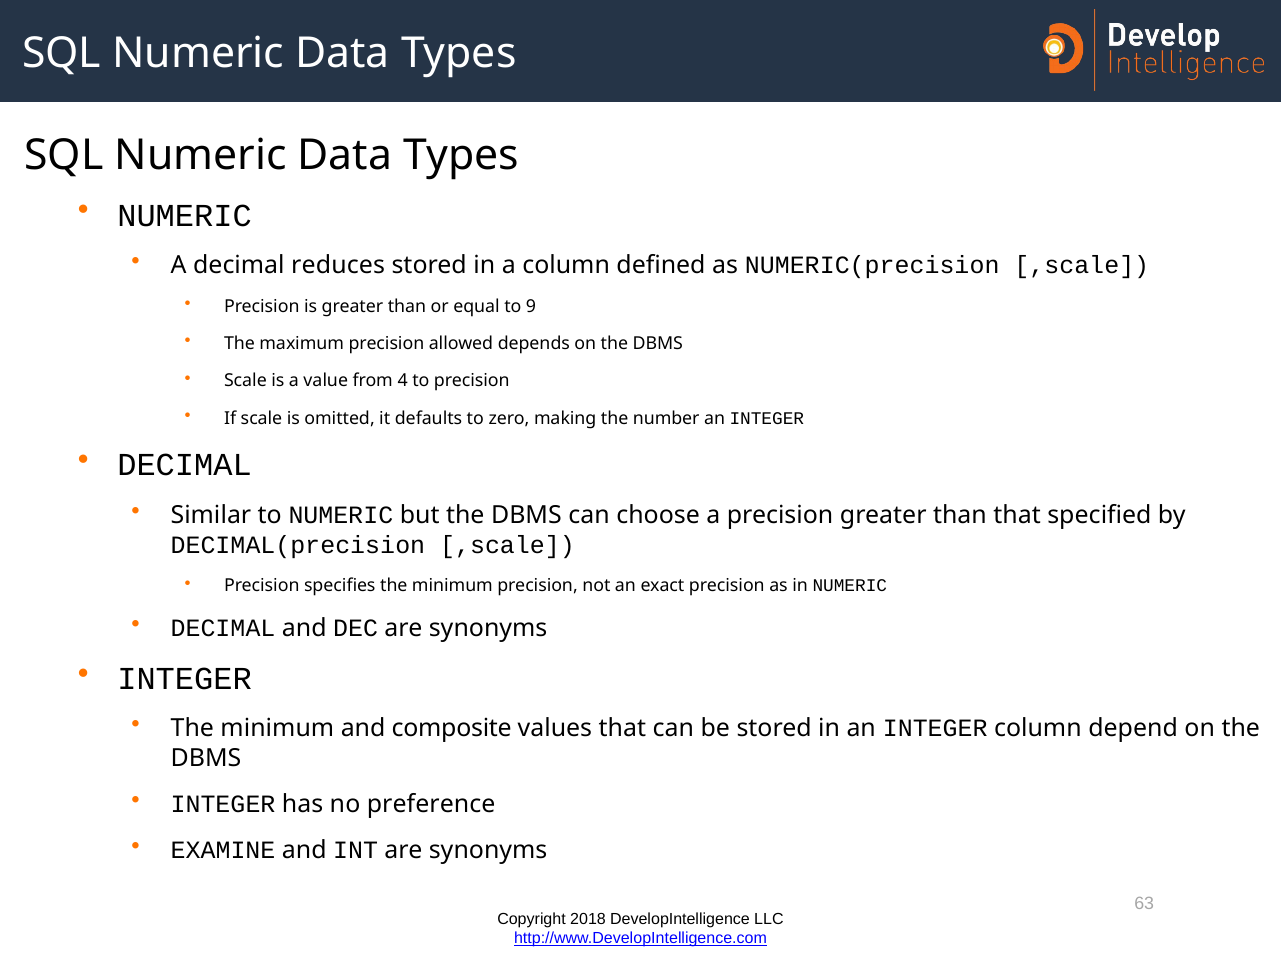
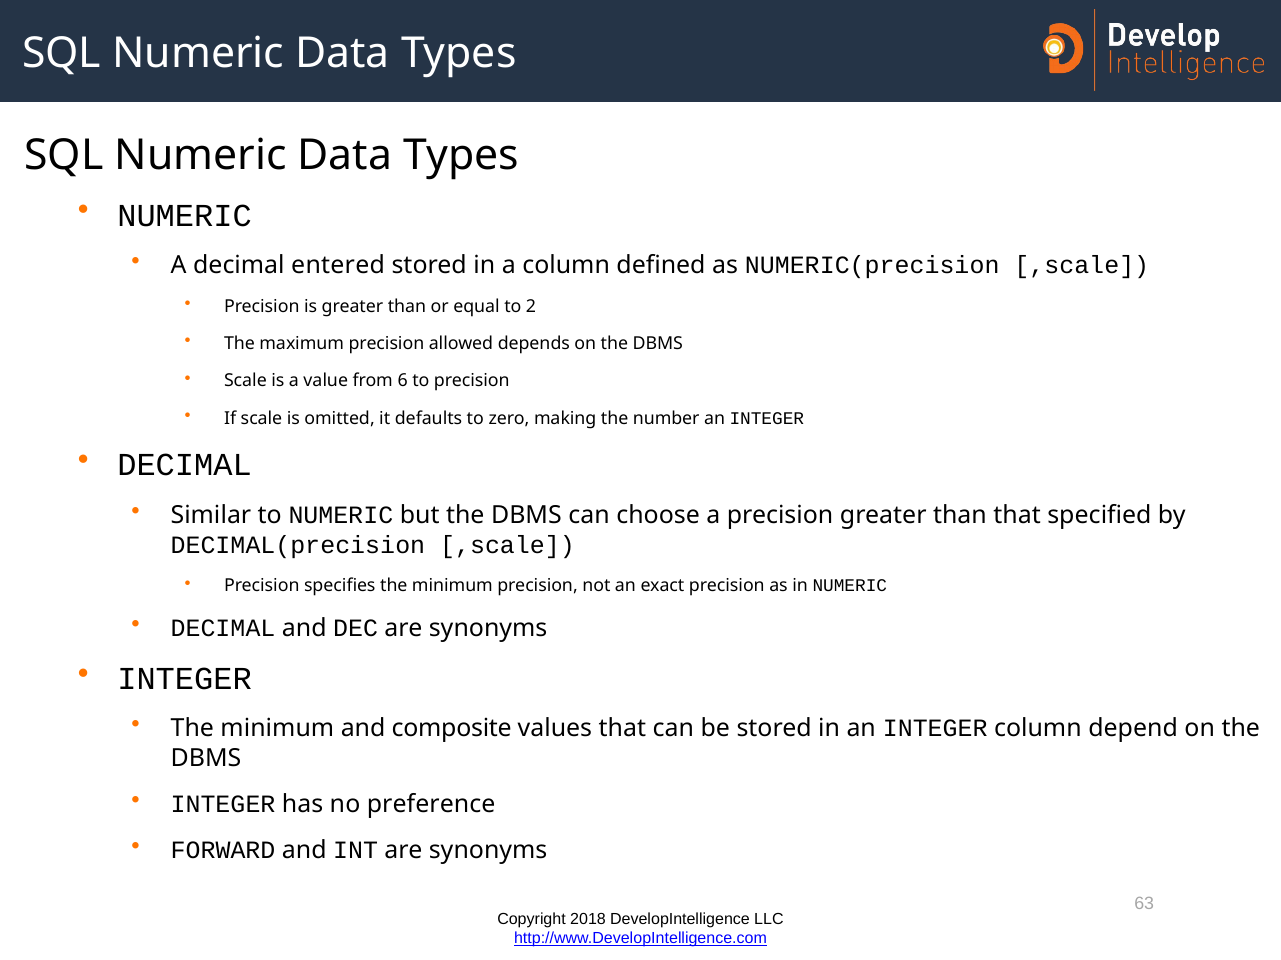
reduces: reduces -> entered (338, 265)
9: 9 -> 2 (531, 307)
4: 4 -> 6 (403, 381)
EXAMINE: EXAMINE -> FORWARD (223, 851)
